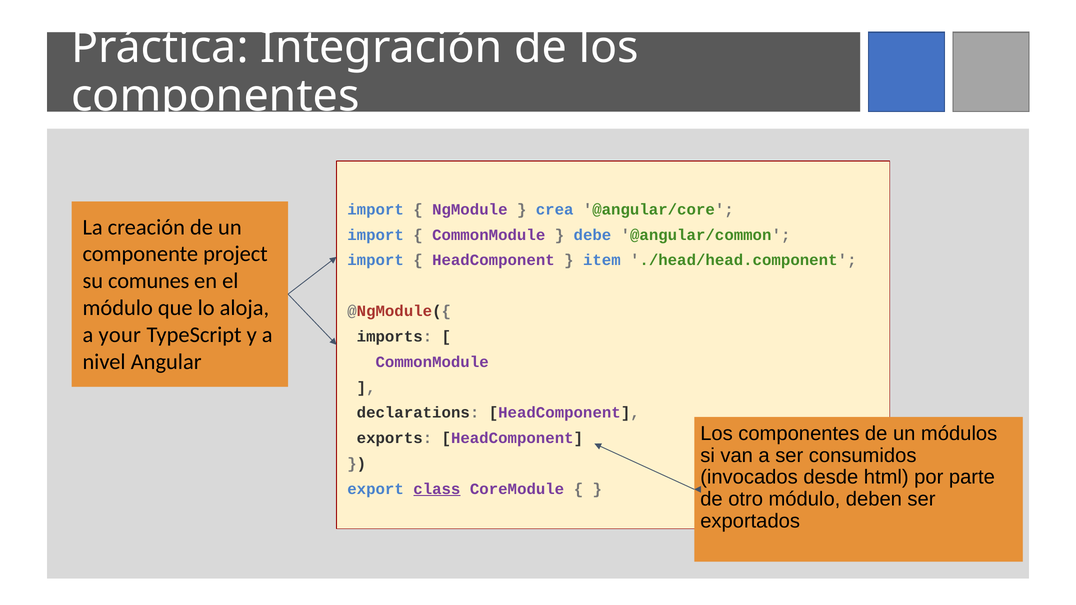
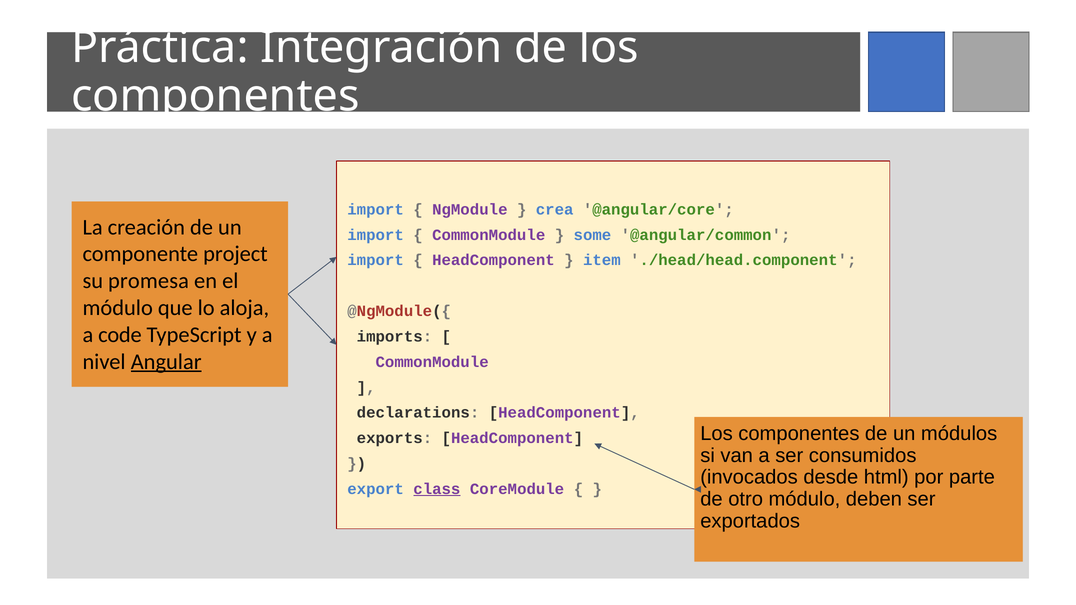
debe: debe -> some (592, 235)
comunes: comunes -> promesa (148, 281)
your: your -> code (120, 335)
Angular underline: none -> present (166, 362)
